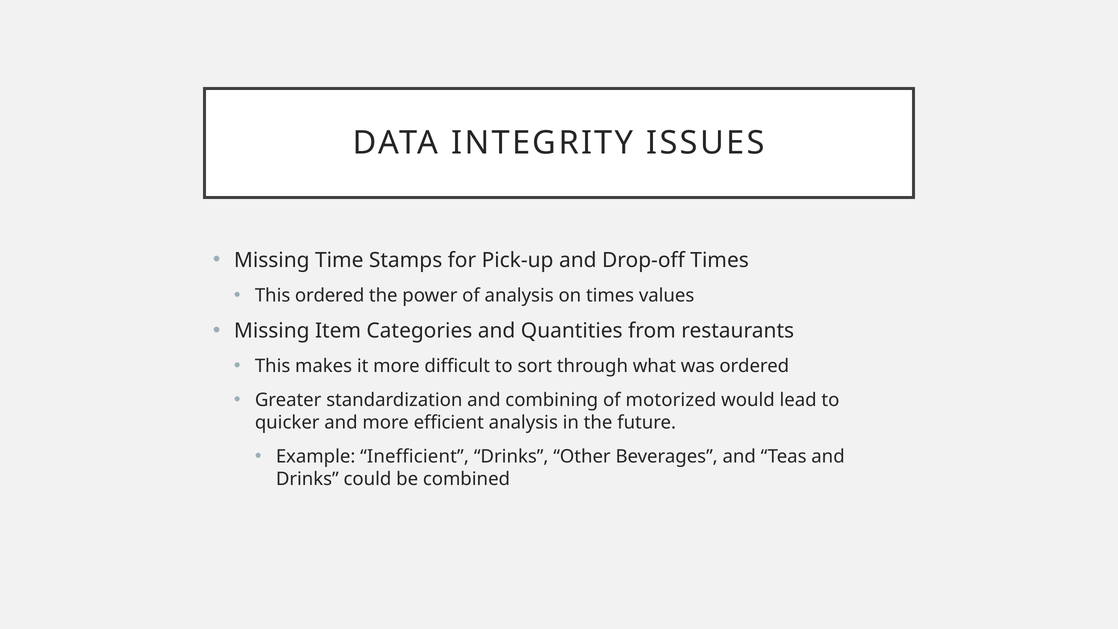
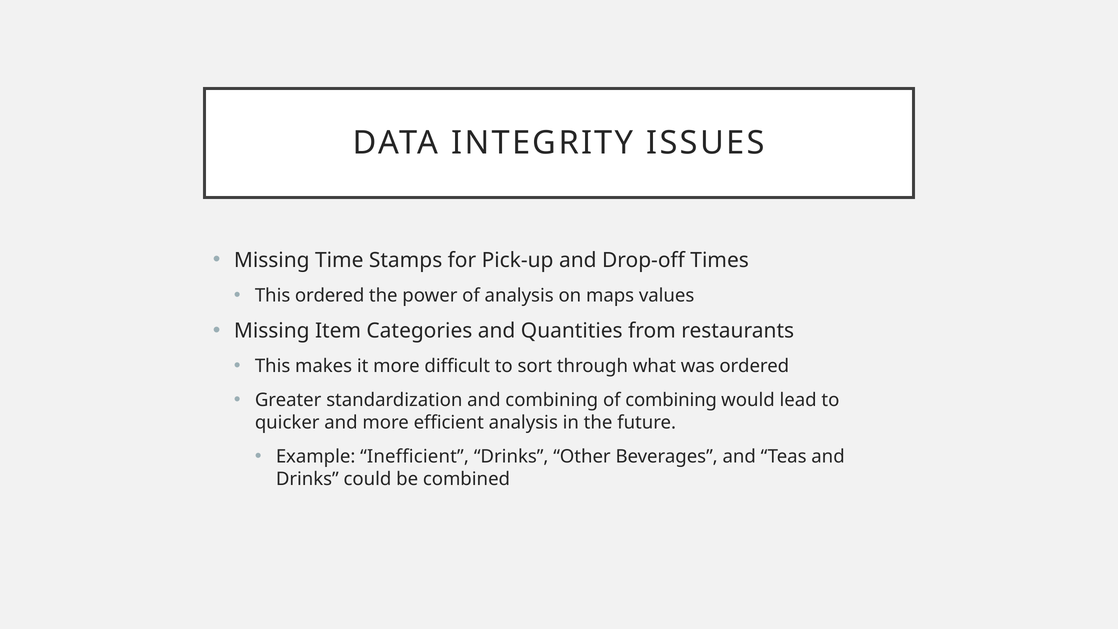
on times: times -> maps (610, 295)
of motorized: motorized -> combining (671, 400)
